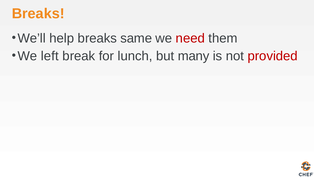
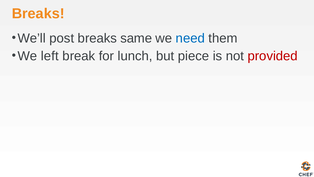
help: help -> post (62, 38)
need colour: red -> blue (190, 38)
many: many -> piece (194, 56)
